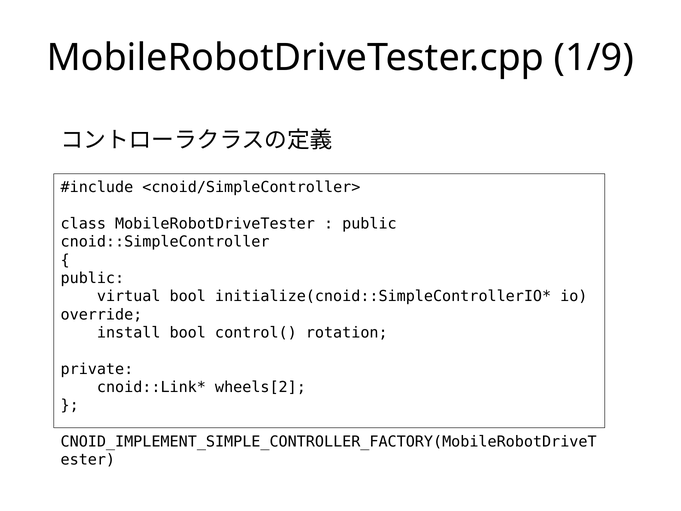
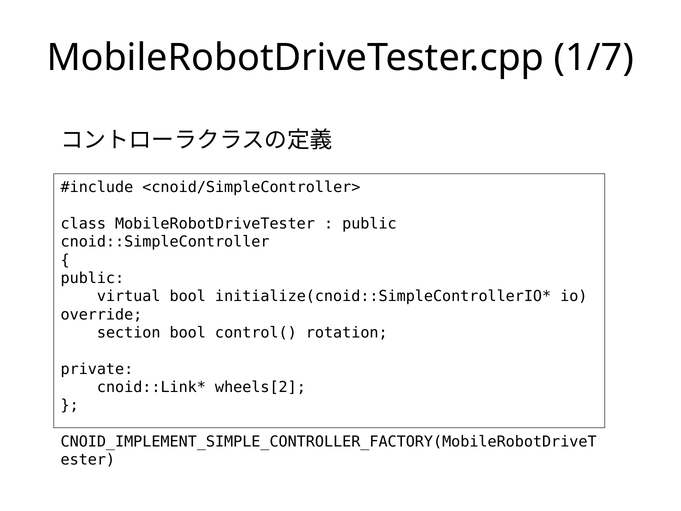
1/9: 1/9 -> 1/7 (594, 58)
install: install -> section (129, 333)
